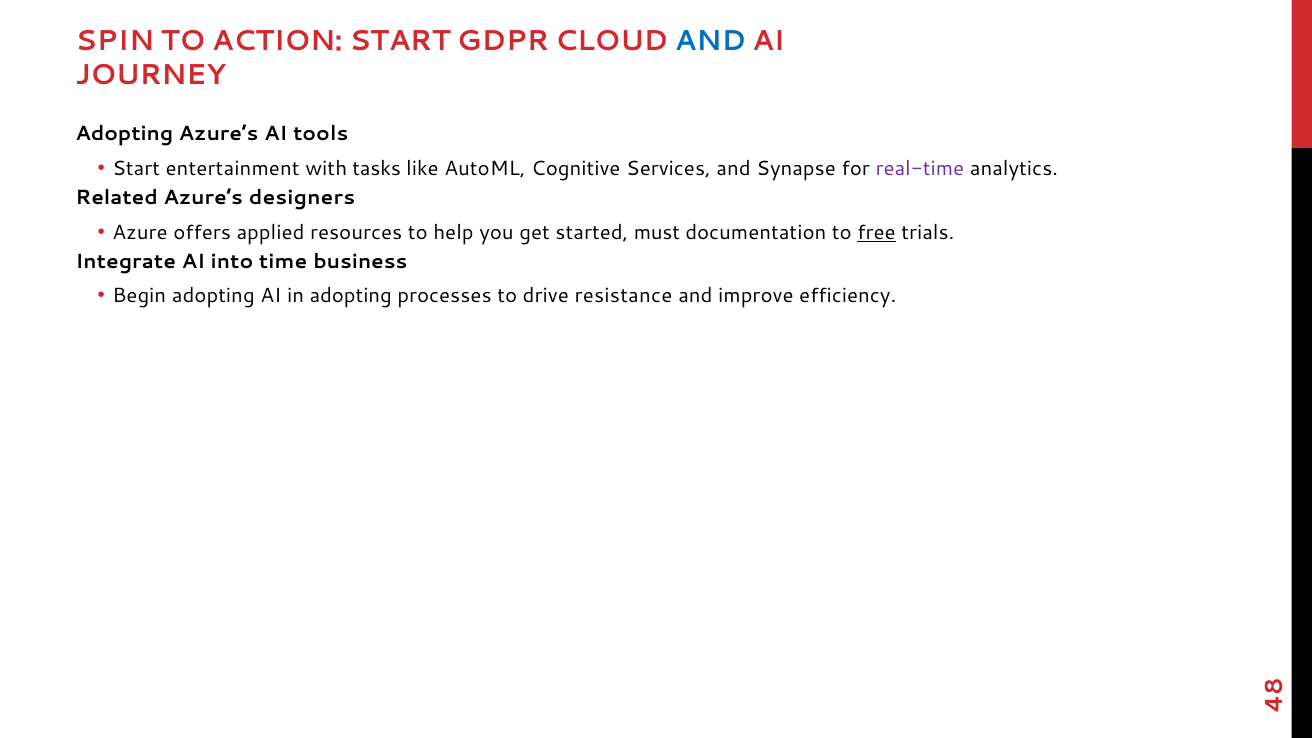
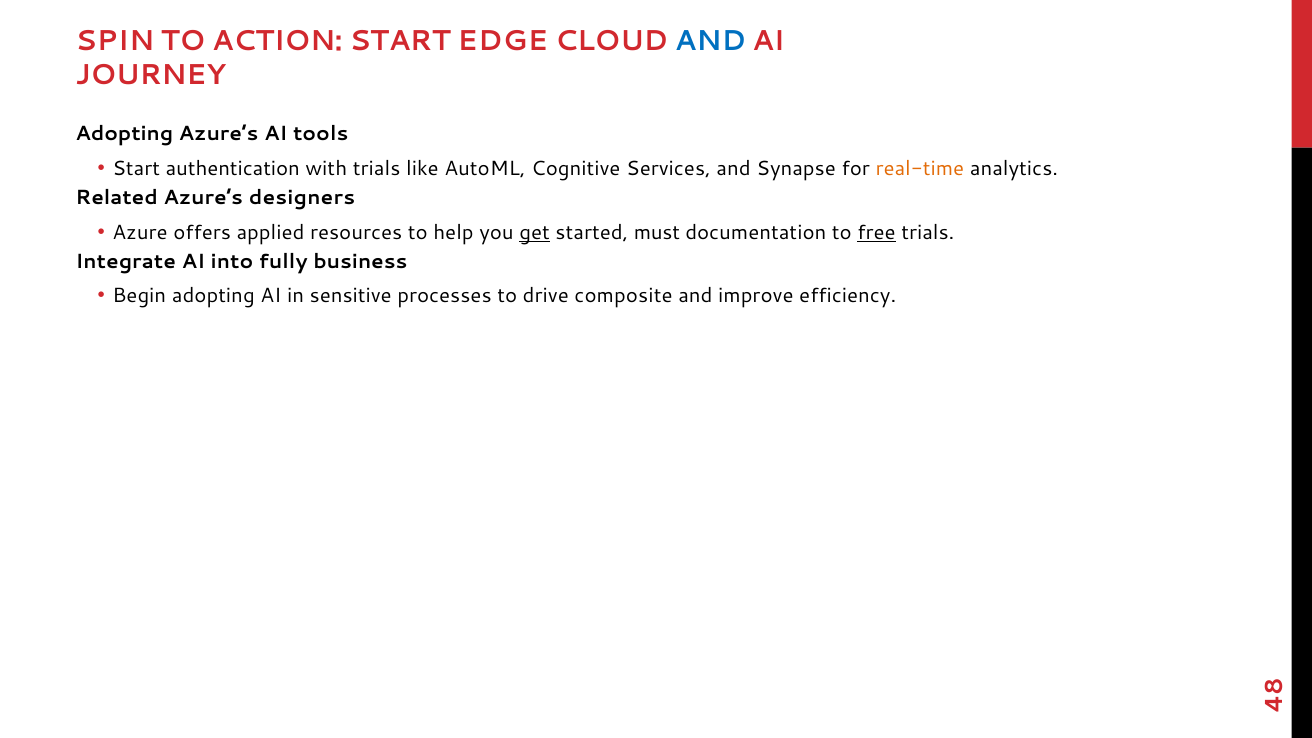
GDPR: GDPR -> EDGE (503, 41)
entertainment: entertainment -> authentication (233, 169)
with tasks: tasks -> trials (377, 169)
real-time colour: purple -> orange (920, 169)
get underline: none -> present (535, 233)
time: time -> fully (283, 261)
in adopting: adopting -> sensitive (351, 296)
resistance: resistance -> composite (624, 296)
